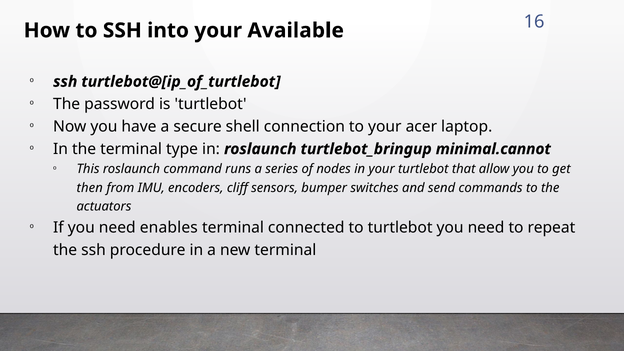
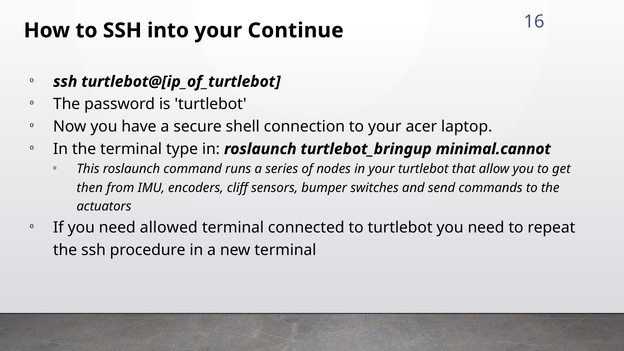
Available: Available -> Continue (296, 30)
enables: enables -> allowed (169, 228)
